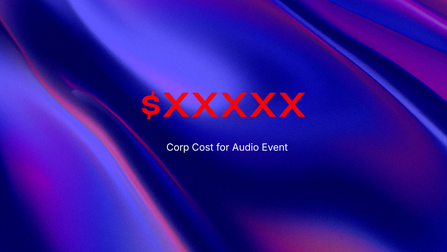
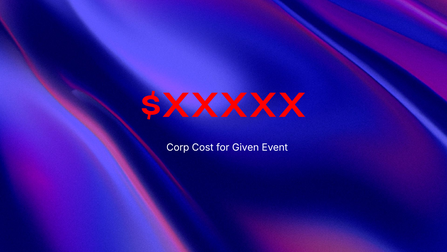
Audio: Audio -> Given (246, 147)
